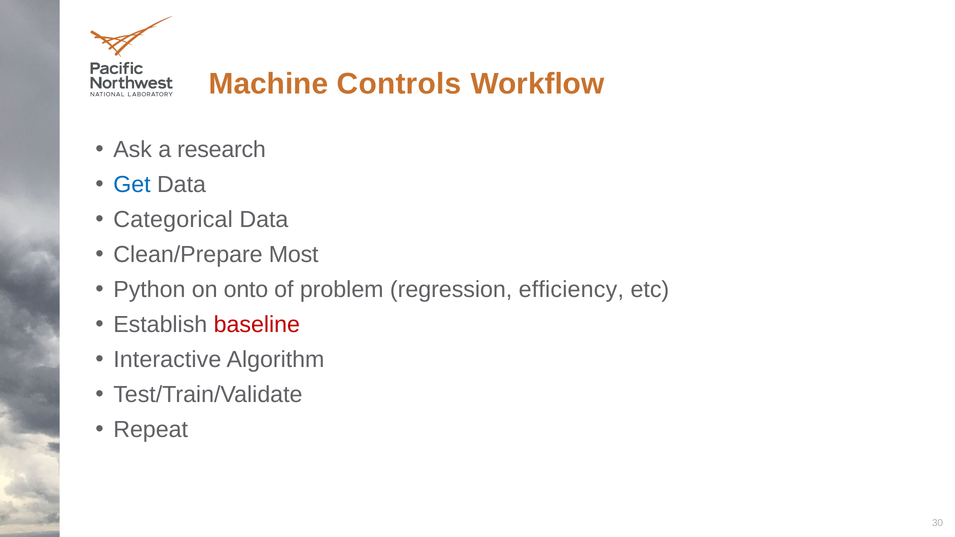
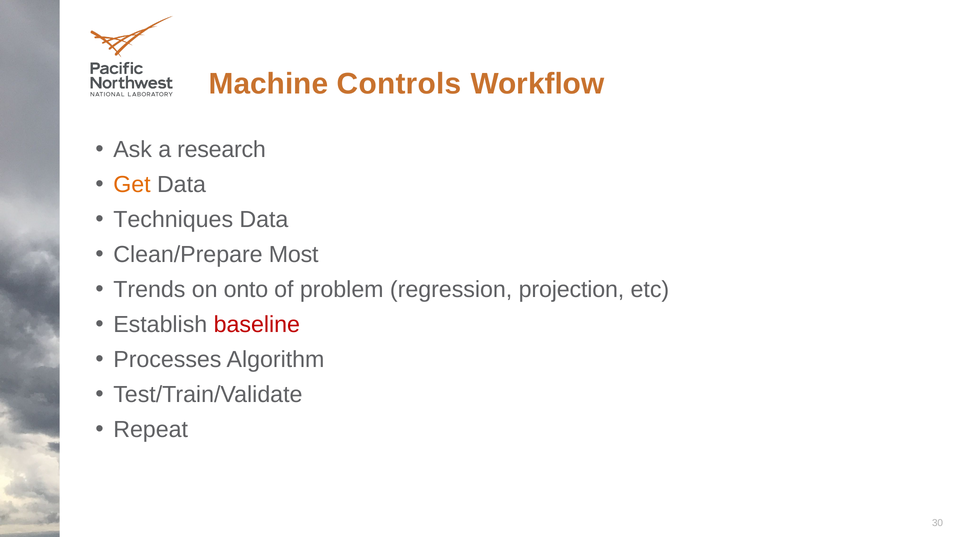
Get colour: blue -> orange (132, 185)
Categorical: Categorical -> Techniques (173, 220)
Python: Python -> Trends (149, 290)
efficiency: efficiency -> projection (571, 290)
Interactive: Interactive -> Processes (167, 360)
